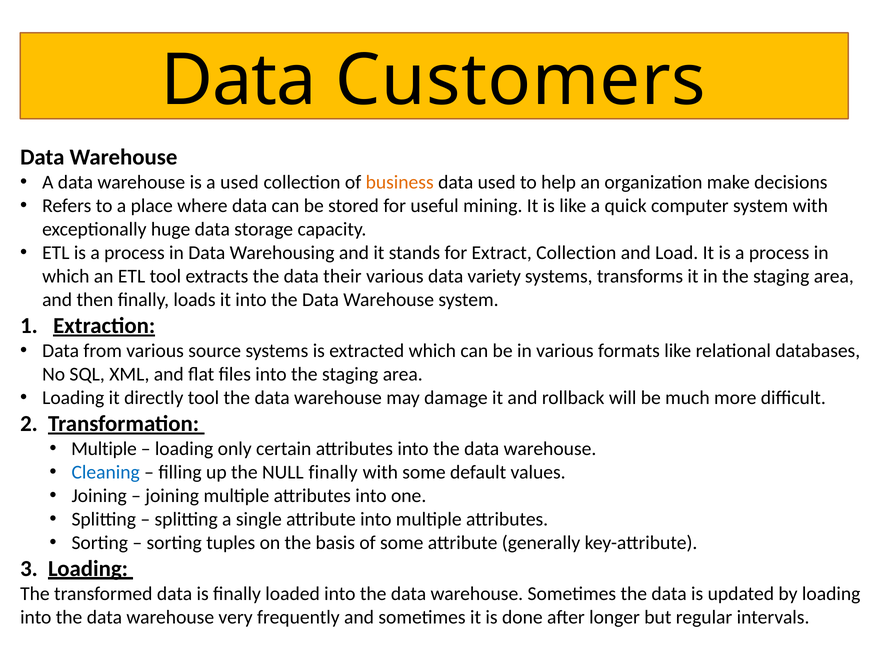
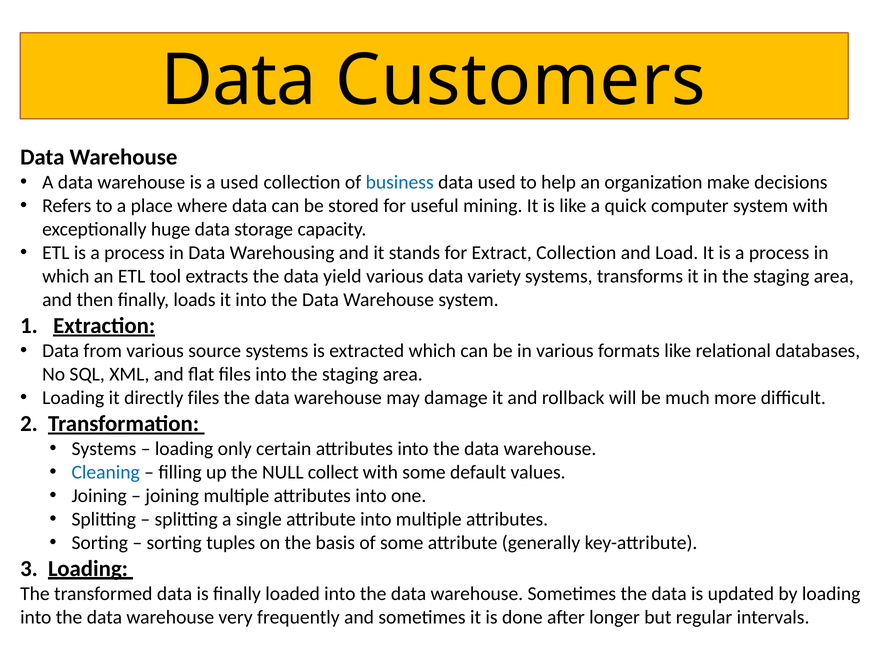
business colour: orange -> blue (400, 182)
their: their -> yield (342, 276)
directly tool: tool -> files (204, 398)
Multiple: Multiple -> Systems (104, 449)
NULL finally: finally -> collect (333, 472)
